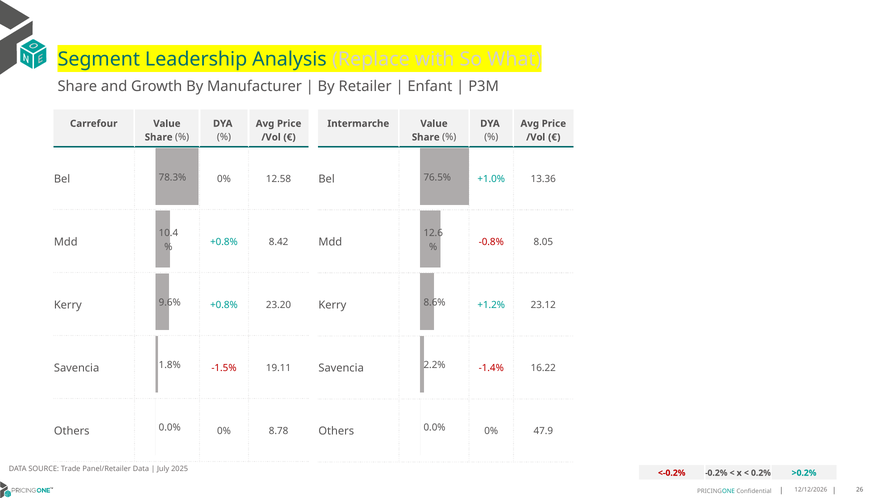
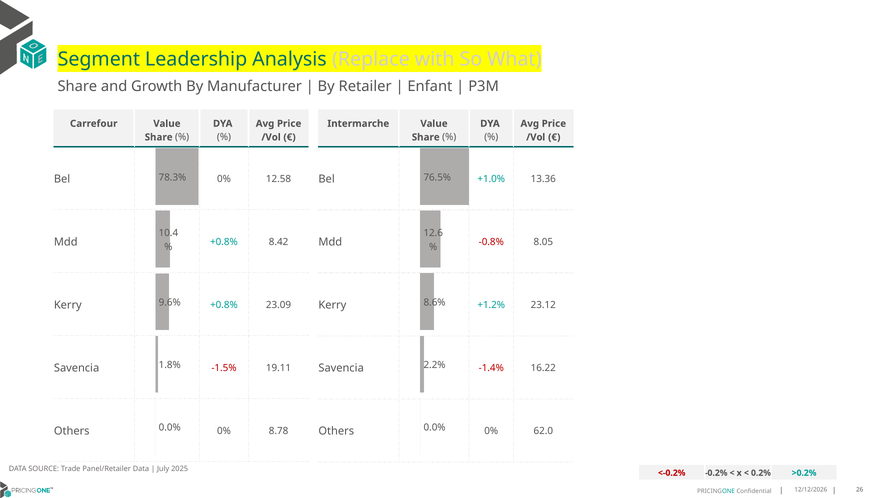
23.20: 23.20 -> 23.09 (279, 305)
47.9: 47.9 -> 62.0 (543, 431)
